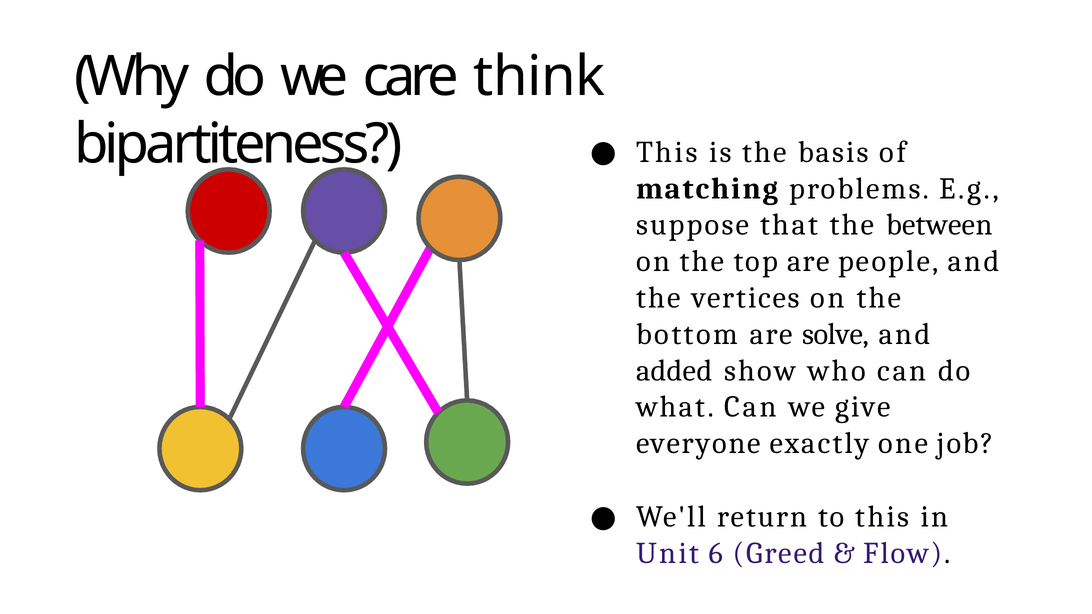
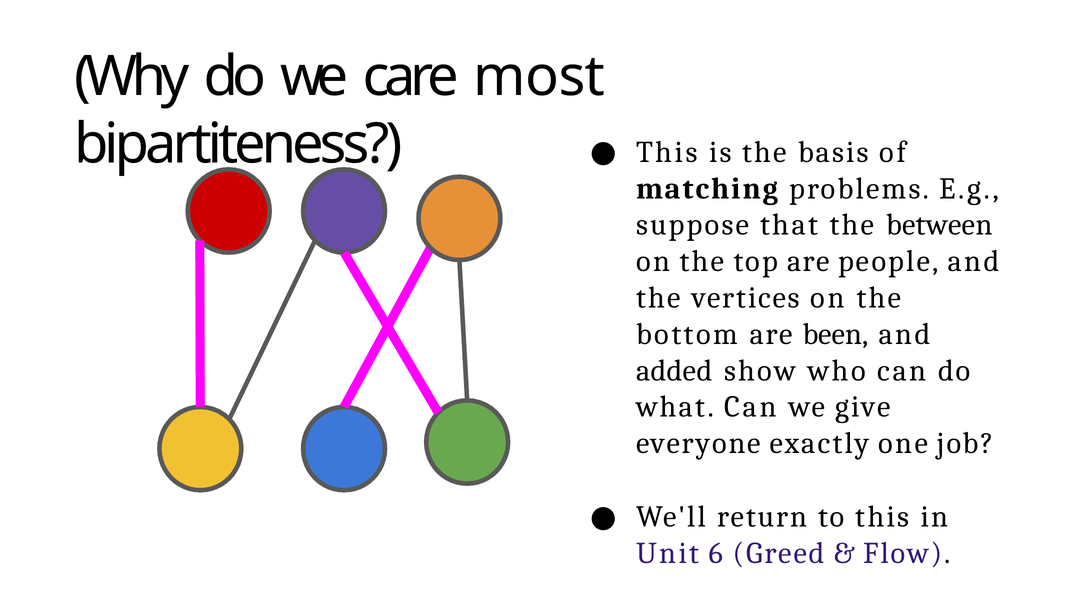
think: think -> most (539, 77)
solve: solve -> been (835, 334)
